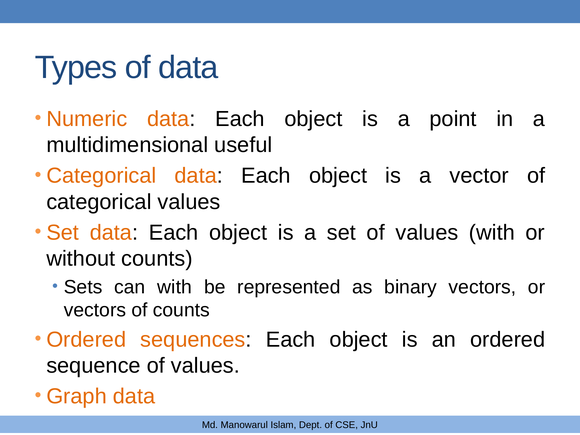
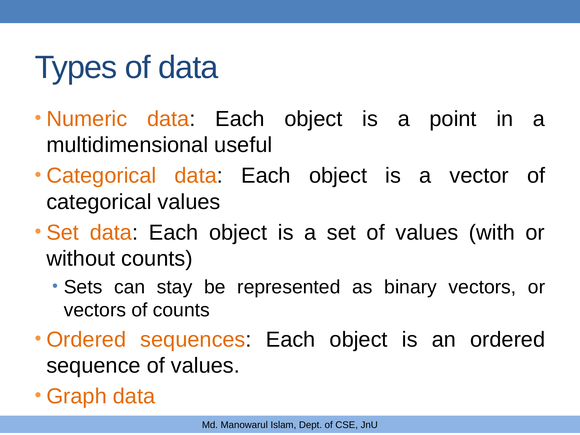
can with: with -> stay (175, 287)
